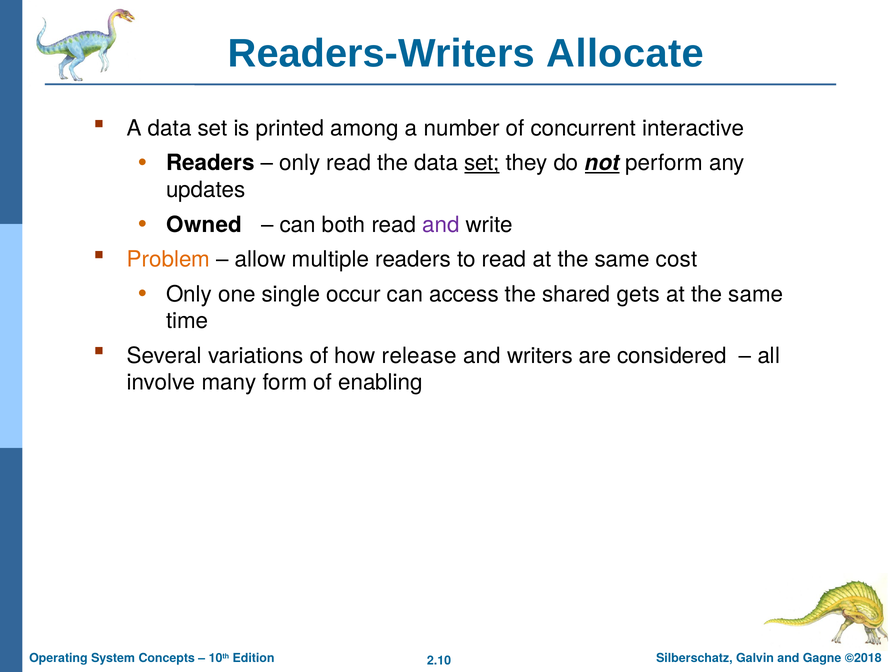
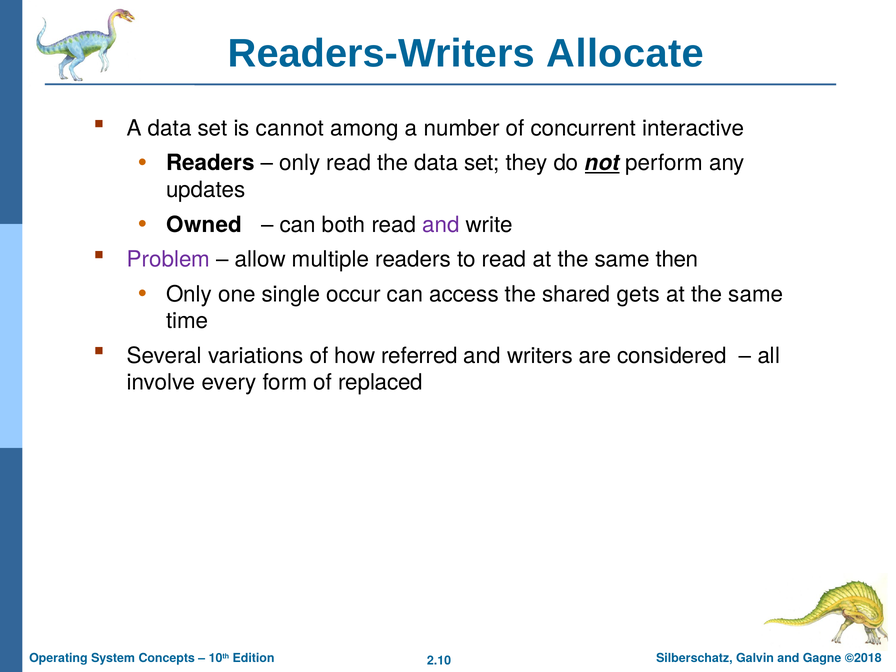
printed: printed -> cannot (290, 128)
set underline: present -> none (482, 163)
Problem colour: orange -> purple (168, 259)
cost: cost -> then (677, 259)
release: release -> referred (419, 356)
many: many -> every (229, 383)
enabling: enabling -> replaced (381, 383)
